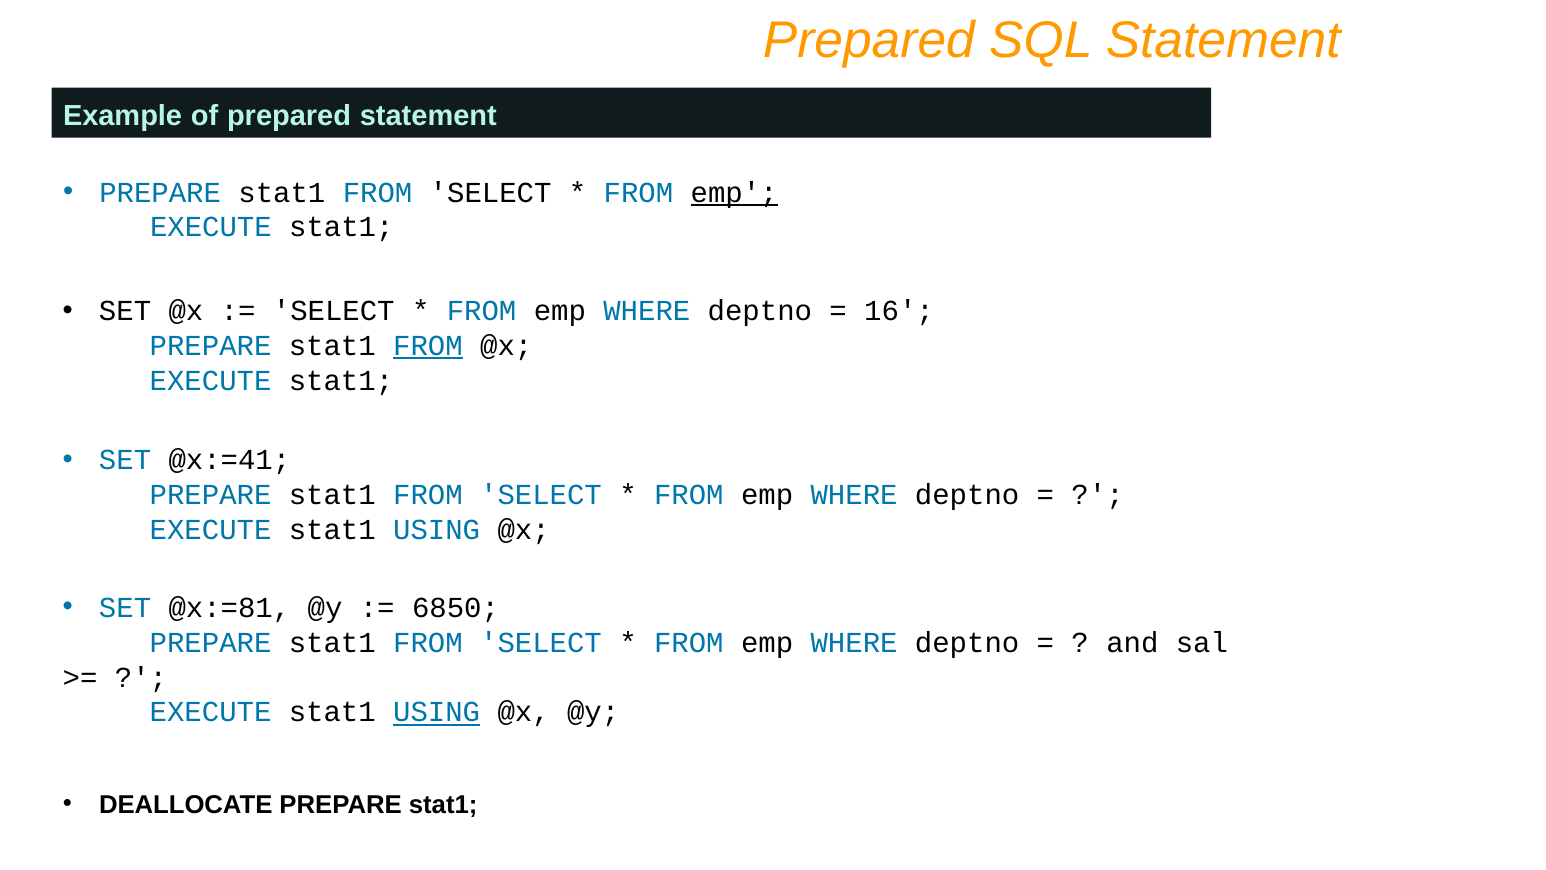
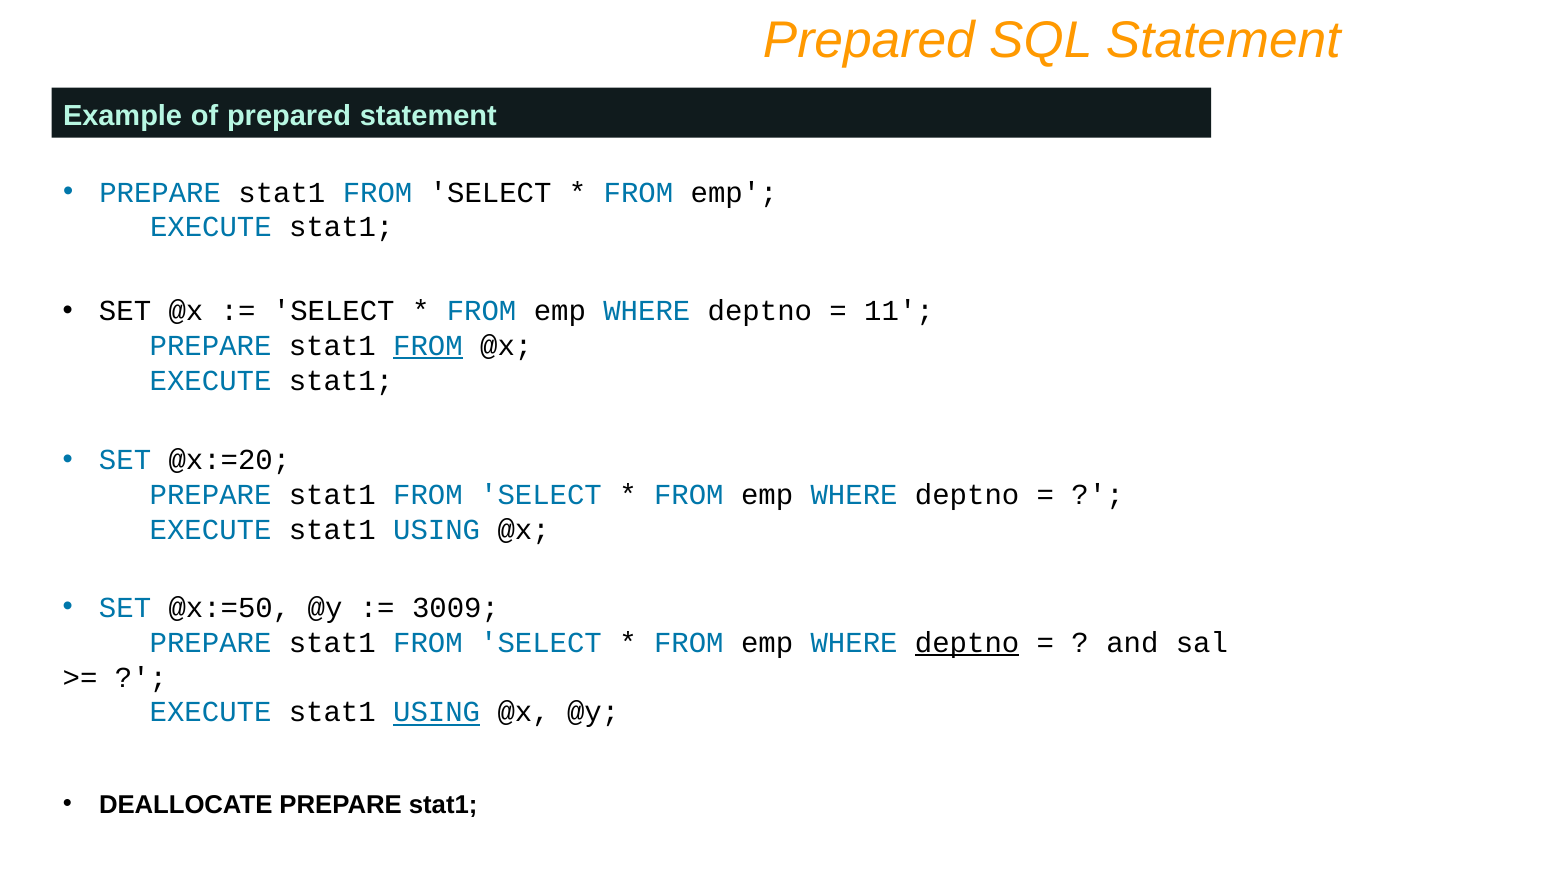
emp underline: present -> none (734, 192)
16: 16 -> 11 (899, 311)
@x:=41: @x:=41 -> @x:=20 (229, 460)
@x:=81: @x:=81 -> @x:=50 (229, 608)
6850: 6850 -> 3009 (456, 608)
deptno underline: none -> present (967, 642)
